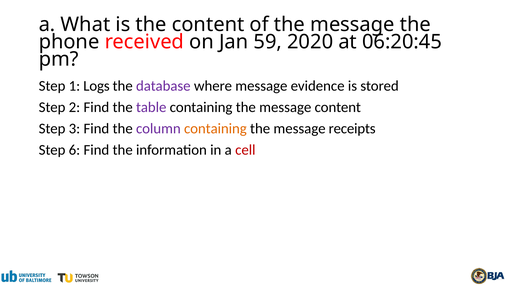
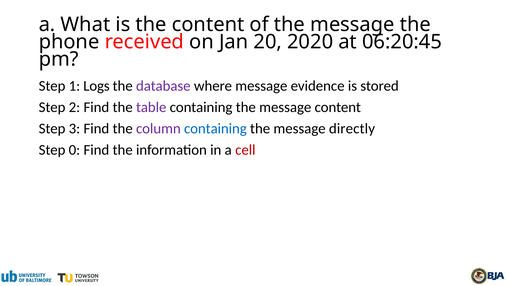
59: 59 -> 20 (268, 42)
containing colour: orange -> blue (215, 128)
receipts: receipts -> directly (352, 128)
6: 6 -> 0 (74, 150)
